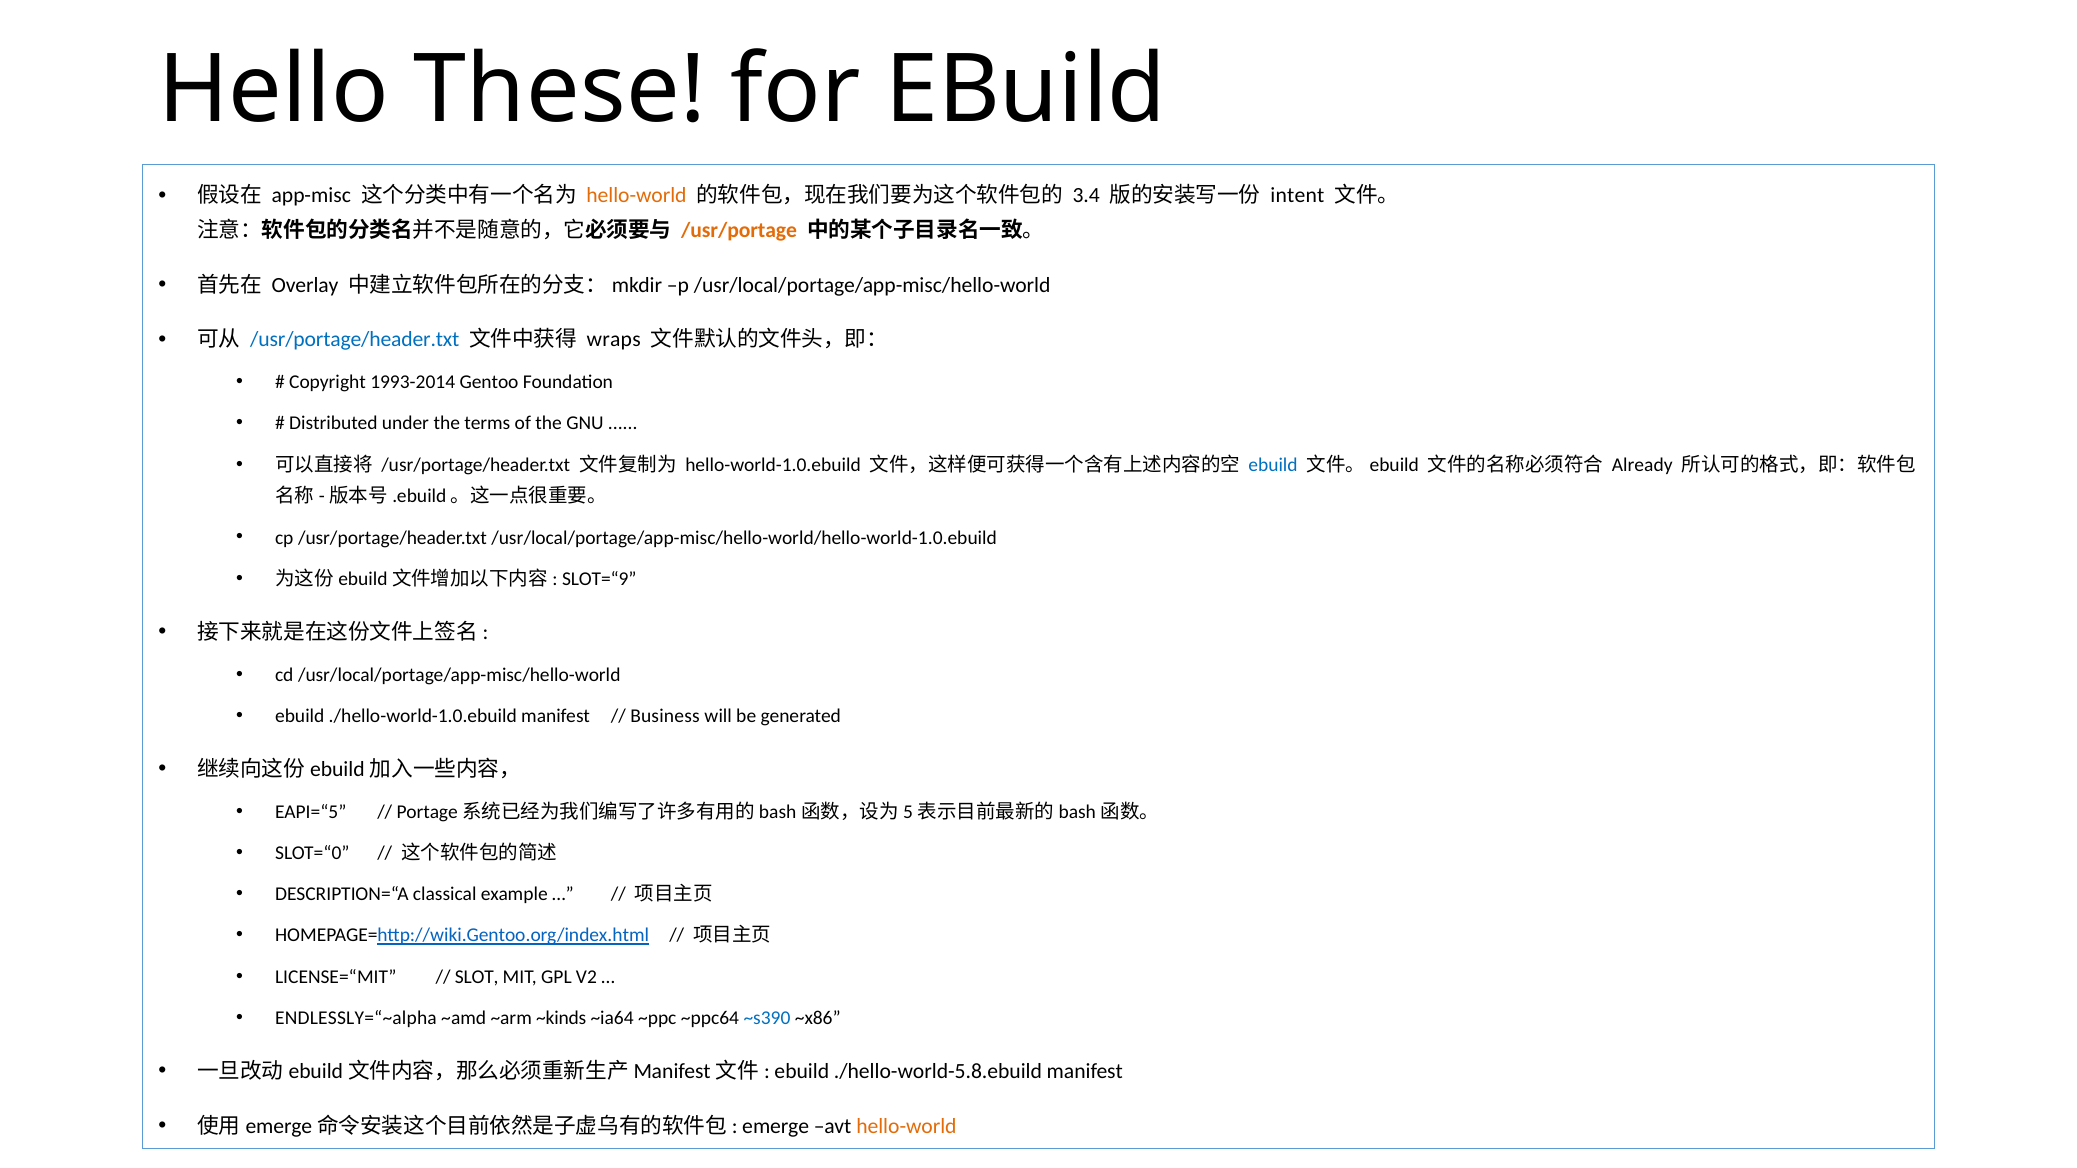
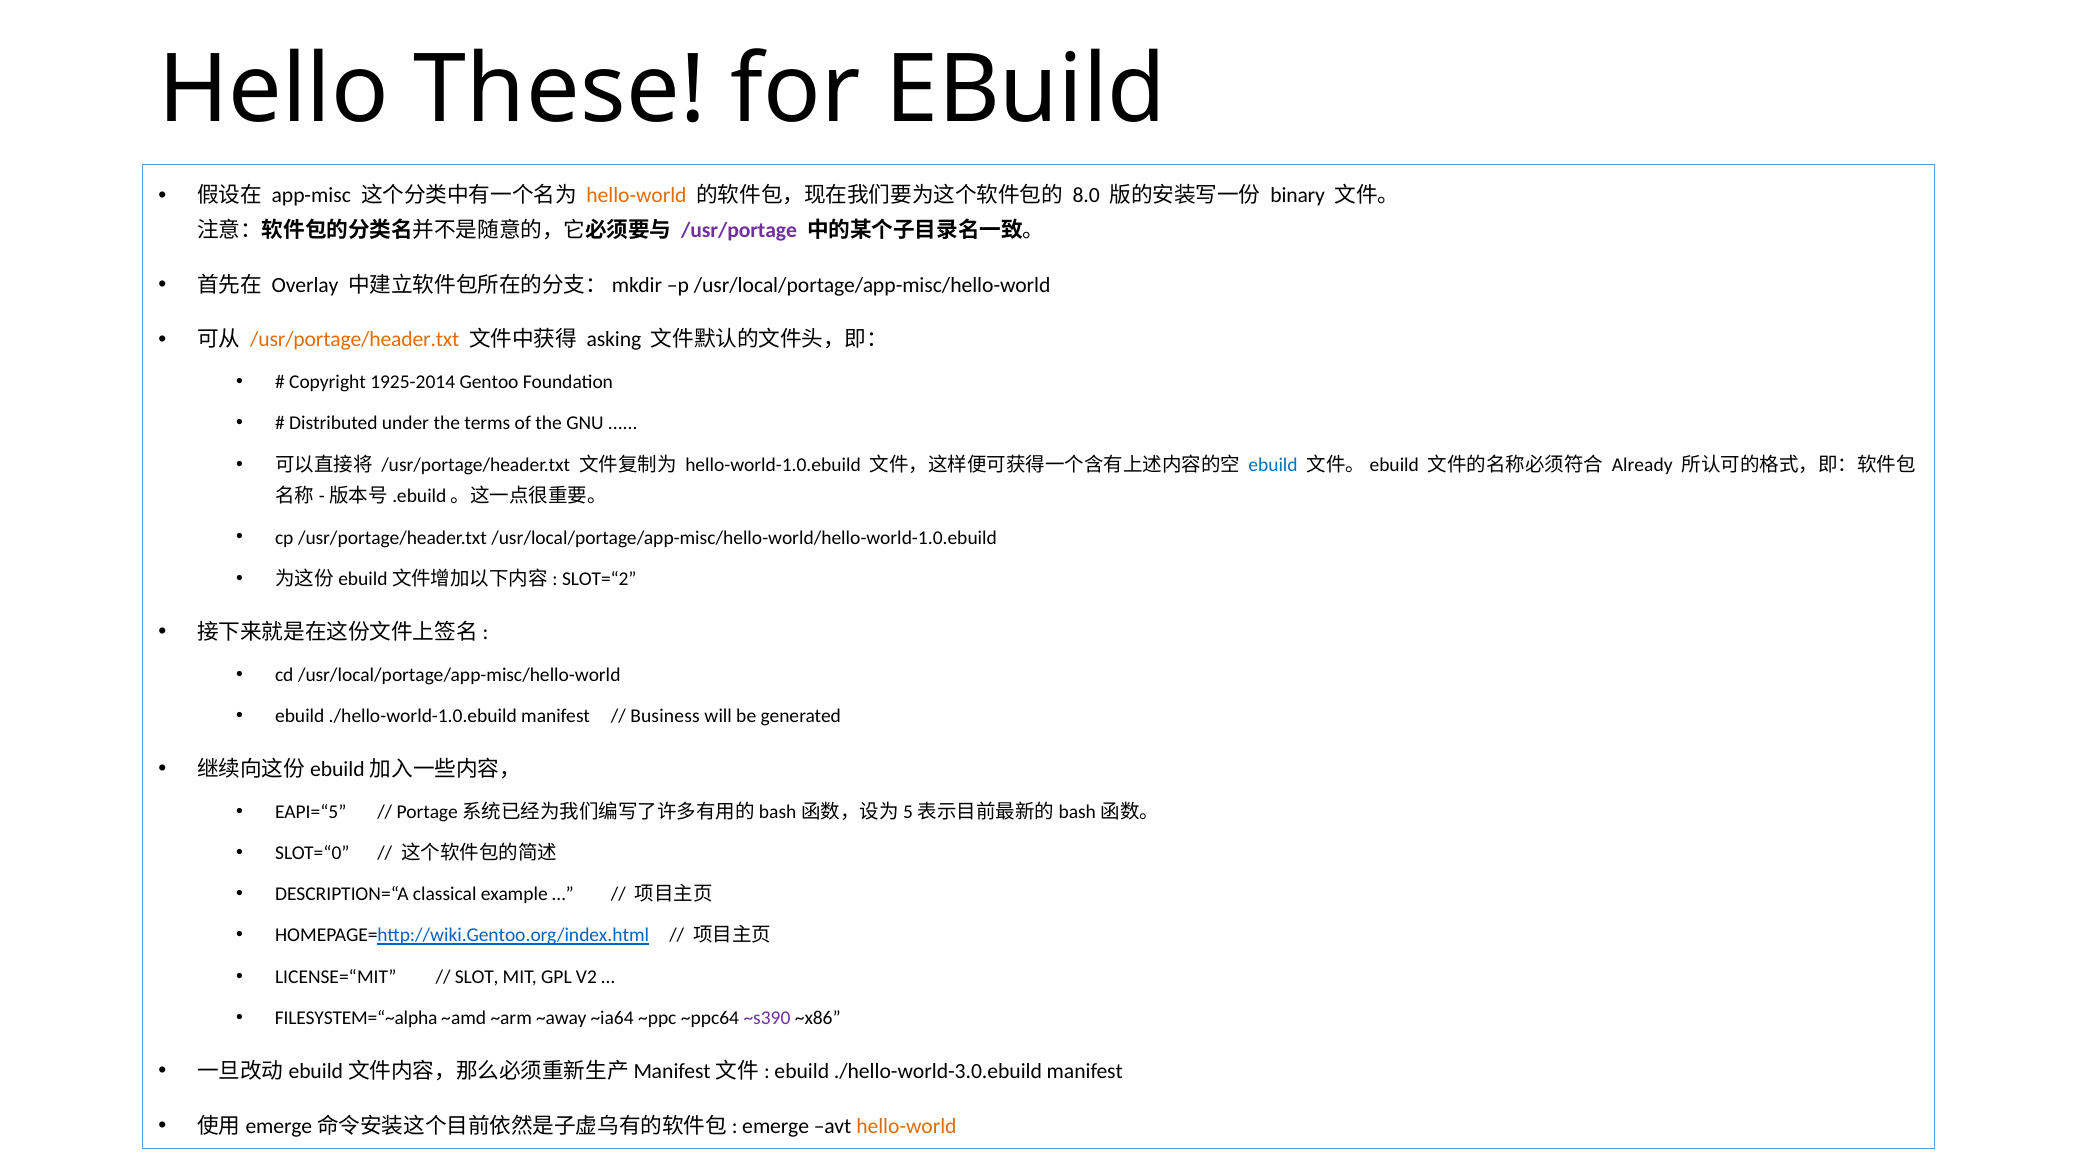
3.4: 3.4 -> 8.0 (1086, 196)
intent: intent -> binary (1298, 196)
/usr/portage colour: orange -> purple (739, 231)
/usr/portage/header.txt colour: blue -> orange (355, 340)
wraps: wraps -> asking (614, 340)
1993-2014: 1993-2014 -> 1925-2014 (413, 382)
SLOT=“9: SLOT=“9 -> SLOT=“2 (599, 579)
ENDLESSLY=“~alpha: ENDLESSLY=“~alpha -> FILESYSTEM=“~alpha (356, 1018)
~kinds: ~kinds -> ~away (561, 1018)
~s390 colour: blue -> purple (767, 1018)
./hello-world-5.8.ebuild: ./hello-world-5.8.ebuild -> ./hello-world-3.0.ebuild (938, 1072)
